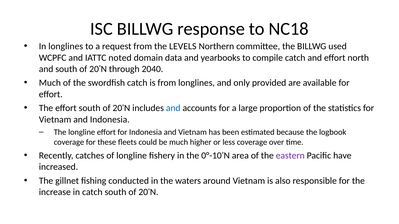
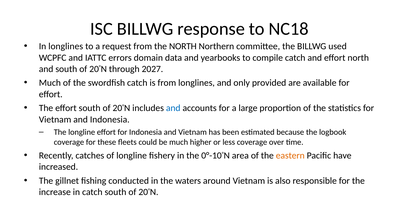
the LEVELS: LEVELS -> NORTH (183, 46)
noted: noted -> errors (120, 58)
2040: 2040 -> 2027 (152, 69)
eastern colour: purple -> orange (290, 156)
